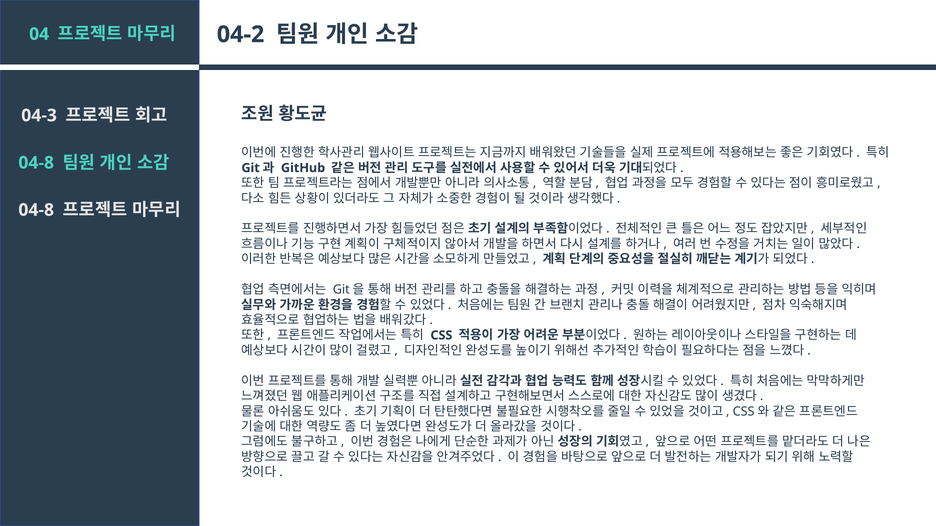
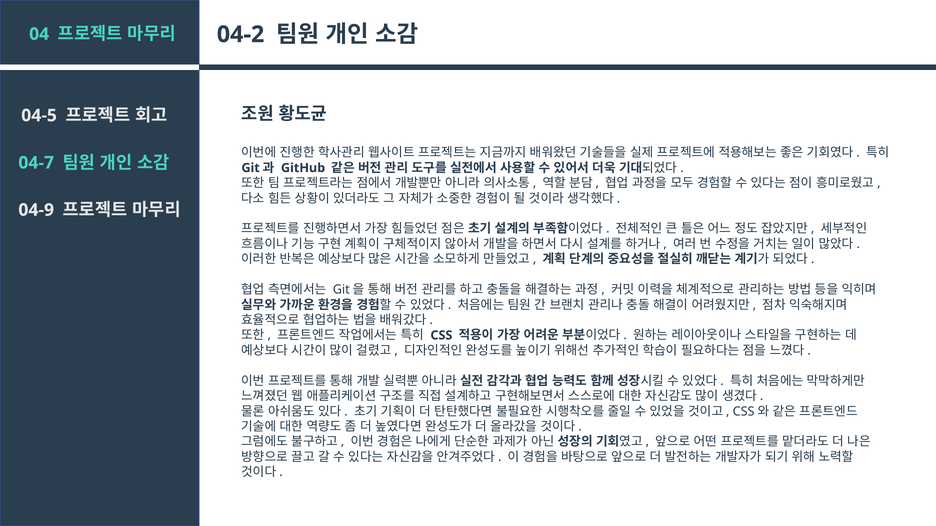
04-3: 04-3 -> 04-5 (39, 116)
04-8: 04-8 -> 04-7 (36, 163)
04-8: 04-8 -> 04-9 (36, 210)
